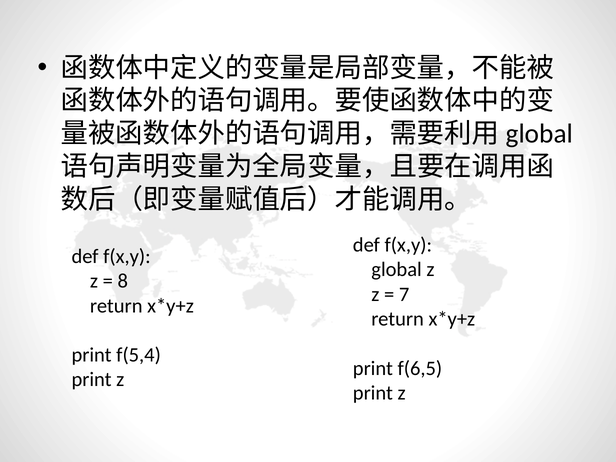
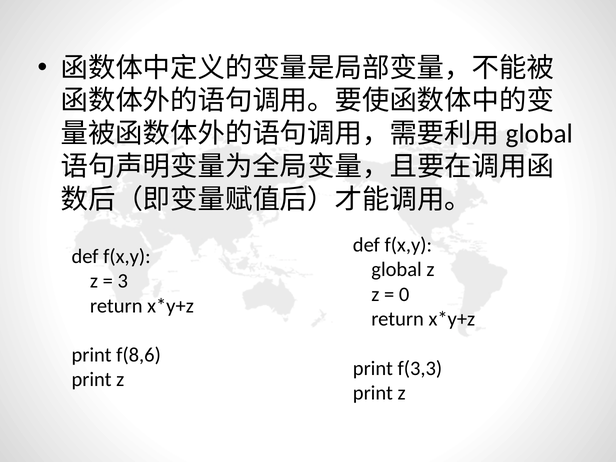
8: 8 -> 3 (123, 281)
7: 7 -> 0 (404, 294)
f(5,4: f(5,4 -> f(8,6 (139, 355)
f(6,5: f(6,5 -> f(3,3 (420, 368)
